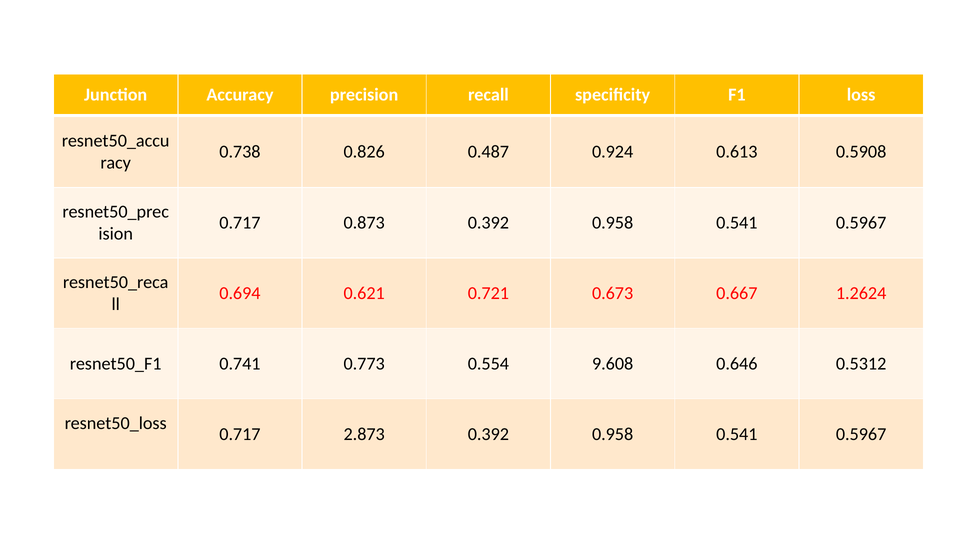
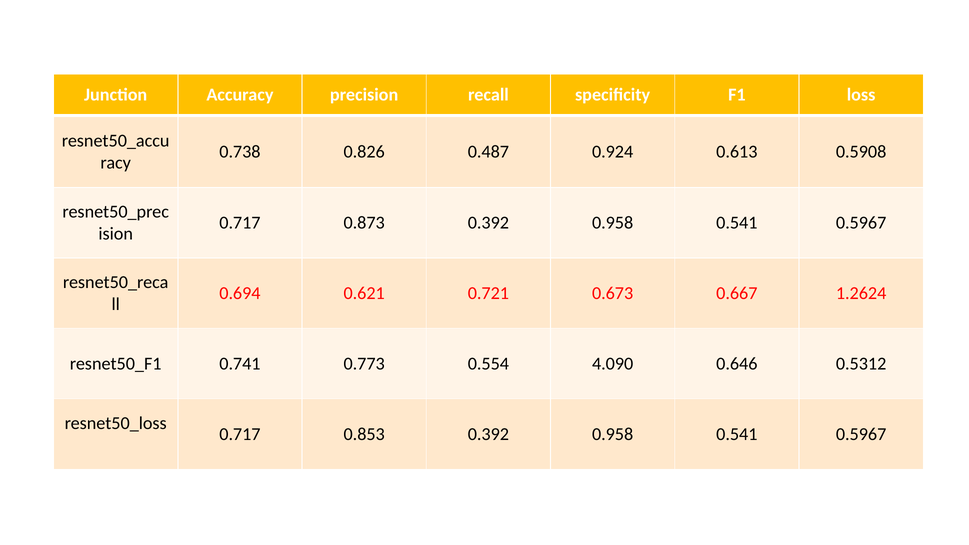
9.608: 9.608 -> 4.090 (613, 364)
2.873: 2.873 -> 0.853 (364, 434)
